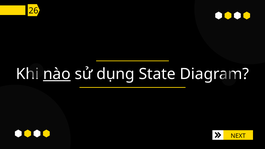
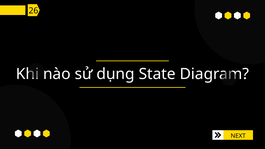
nào underline: present -> none (57, 74)
